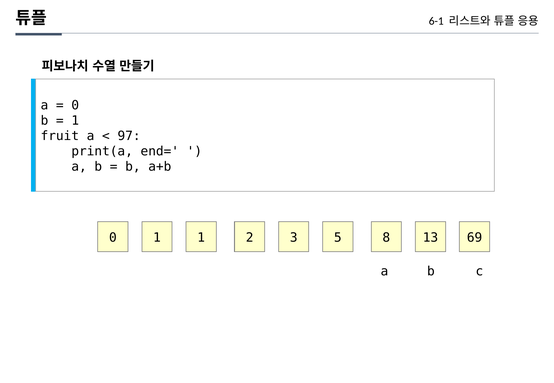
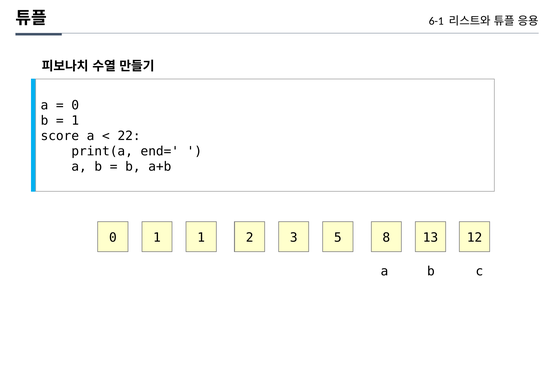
fruit: fruit -> score (60, 136)
97: 97 -> 22 (129, 136)
69: 69 -> 12 (475, 238)
